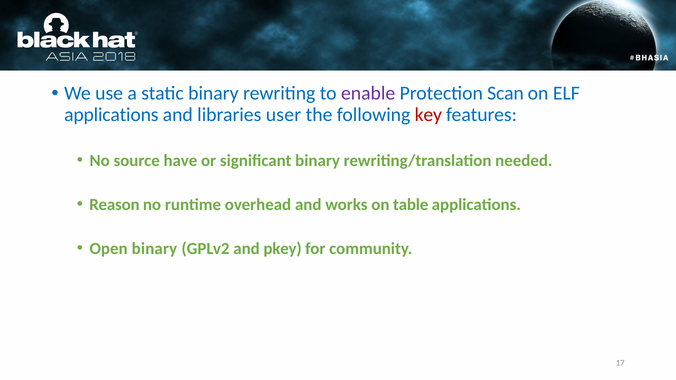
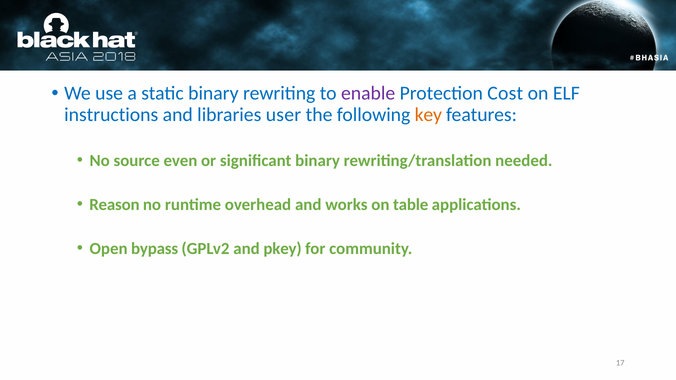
Scan: Scan -> Cost (505, 93)
applications: applications -> instructions (111, 115)
key colour: red -> orange (428, 115)
have: have -> even (180, 161)
Open binary: binary -> bypass (155, 249)
